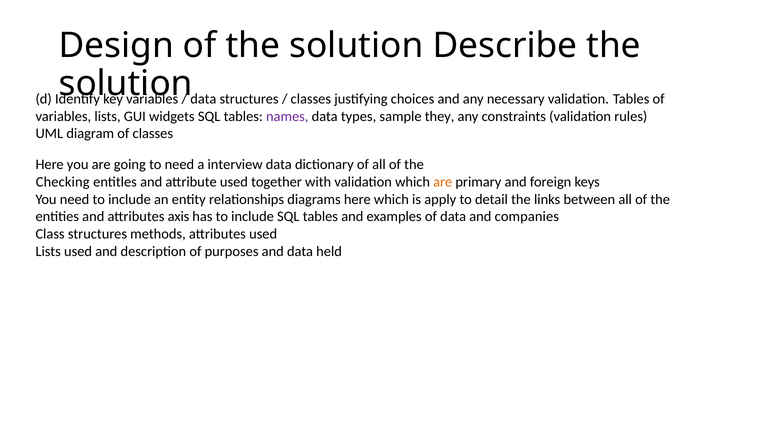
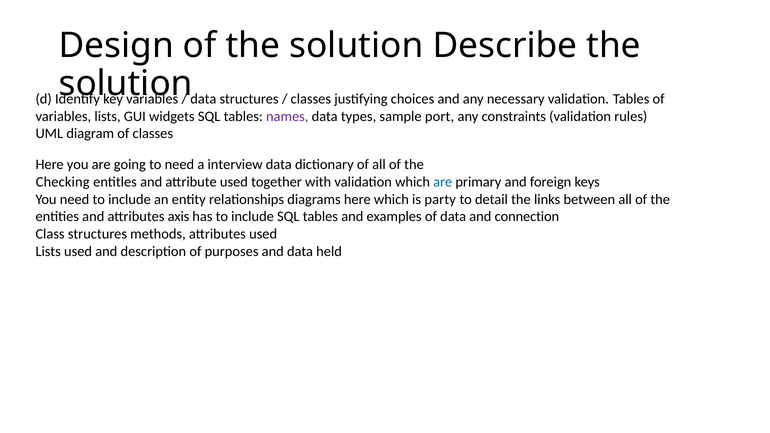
they: they -> port (440, 116)
are colour: orange -> blue (443, 182)
apply: apply -> party (440, 199)
companies: companies -> connection (527, 217)
